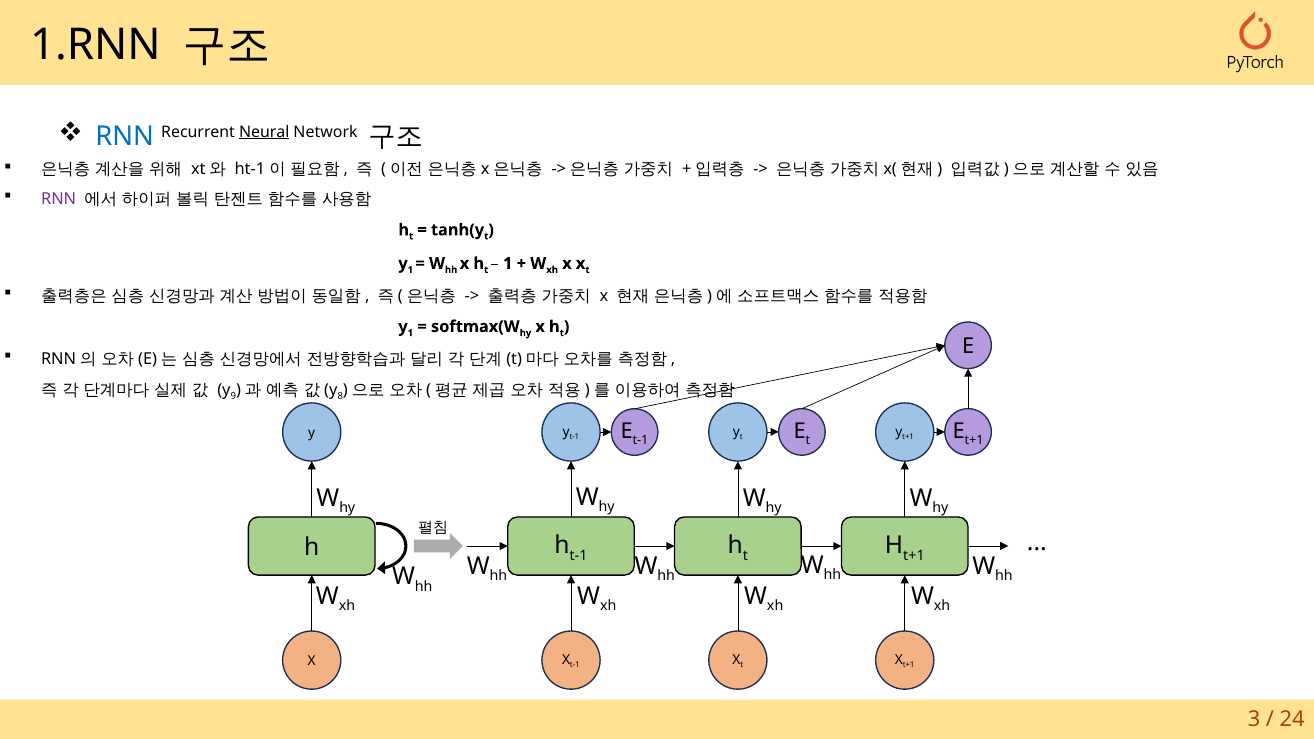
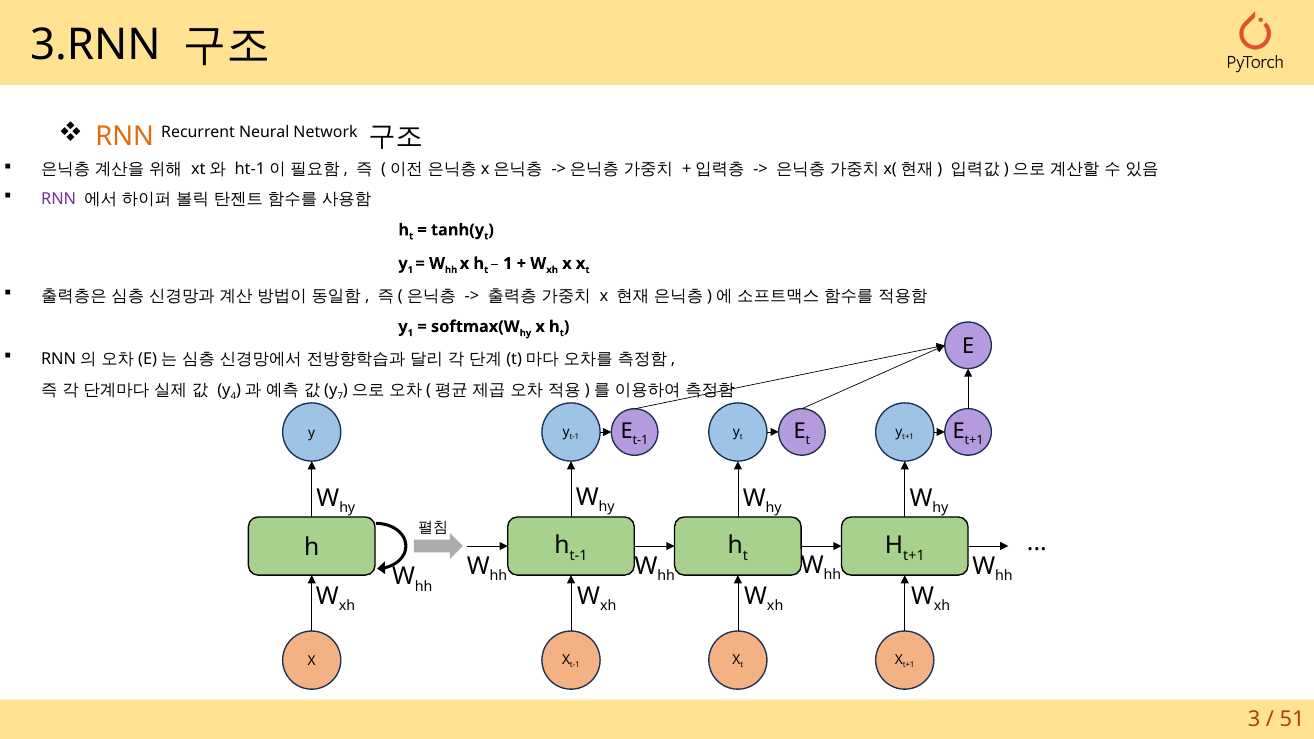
1.RNN: 1.RNN -> 3.RNN (95, 45)
RNN colour: blue -> orange (125, 137)
Neural underline: present -> none (264, 132)
9: 9 -> 4 (233, 396)
8: 8 -> 7 (340, 396)
24: 24 -> 51 (1292, 719)
